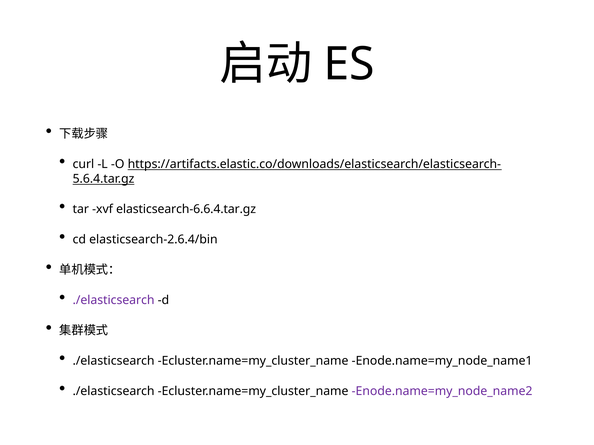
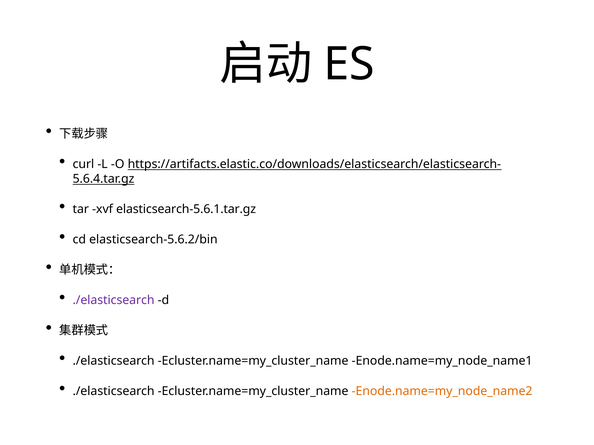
elasticsearch-6.6.4.tar.gz: elasticsearch-6.6.4.tar.gz -> elasticsearch-5.6.1.tar.gz (186, 209)
elasticsearch-2.6.4/bin: elasticsearch-2.6.4/bin -> elasticsearch-5.6.2/bin (153, 240)
Enode.name=my_node_name2 colour: purple -> orange (442, 392)
